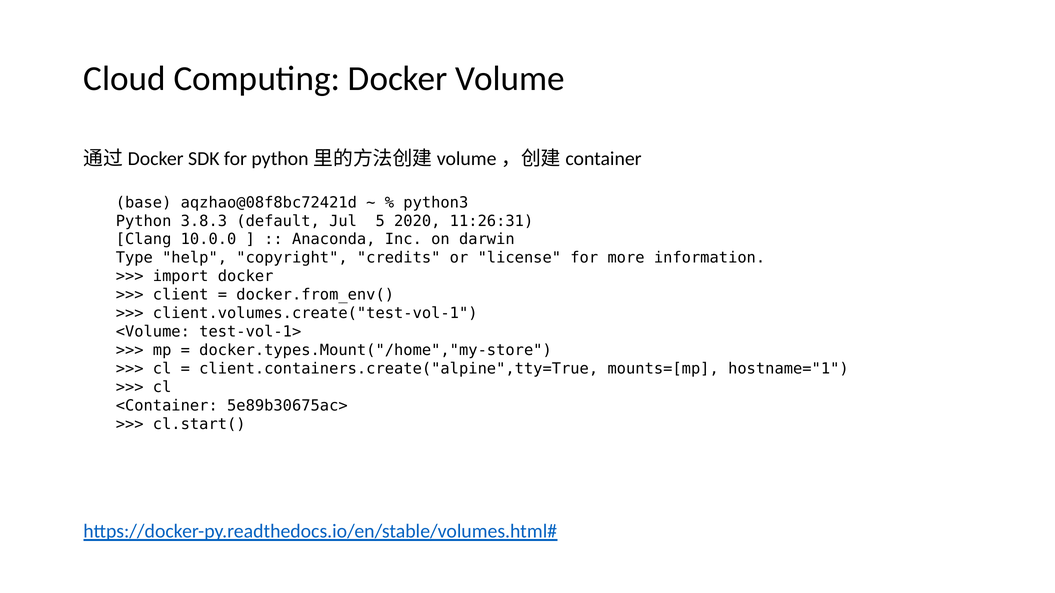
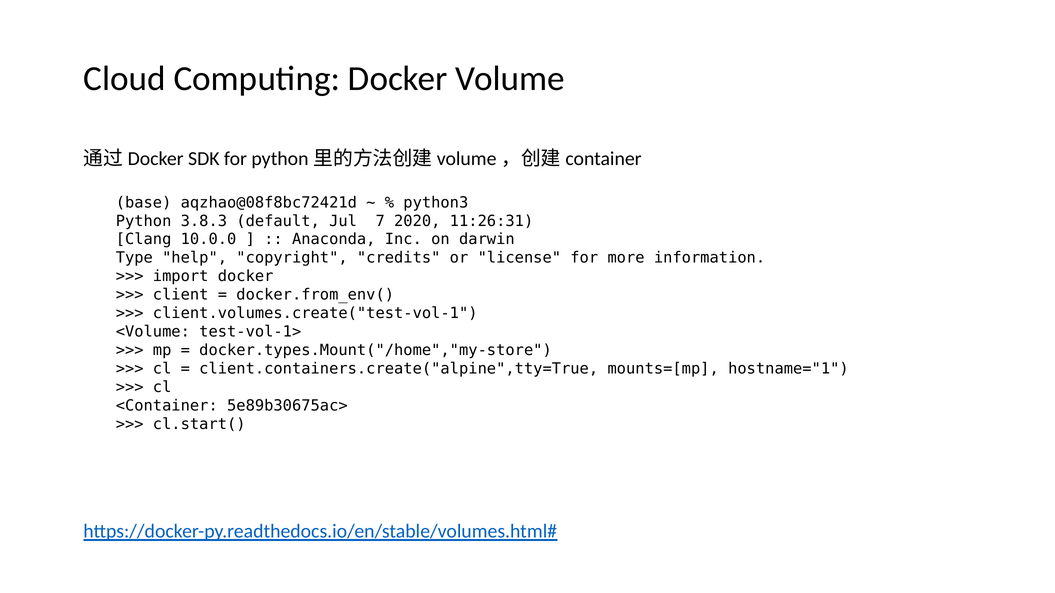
5: 5 -> 7 (380, 221)
